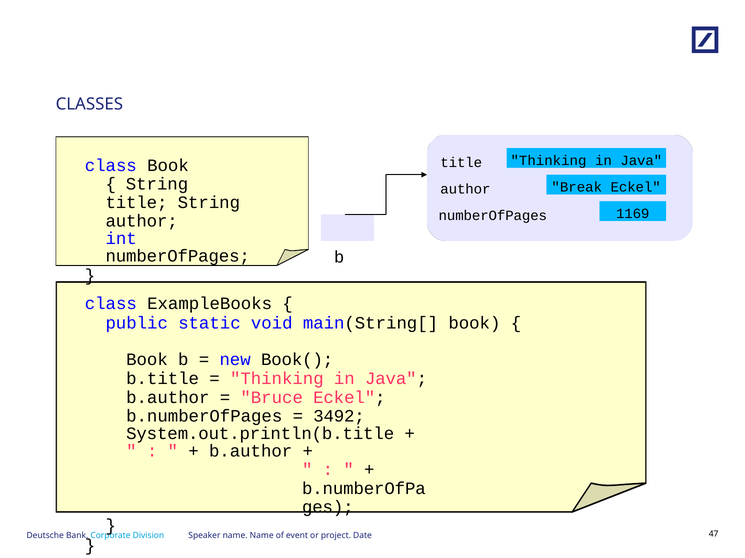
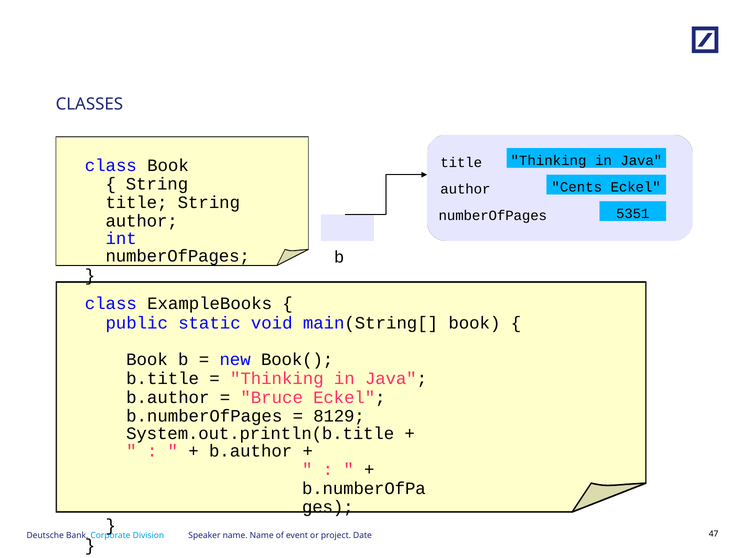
Break: Break -> Cents (577, 187)
1169: 1169 -> 5351 (633, 214)
3492: 3492 -> 8129 (339, 416)
